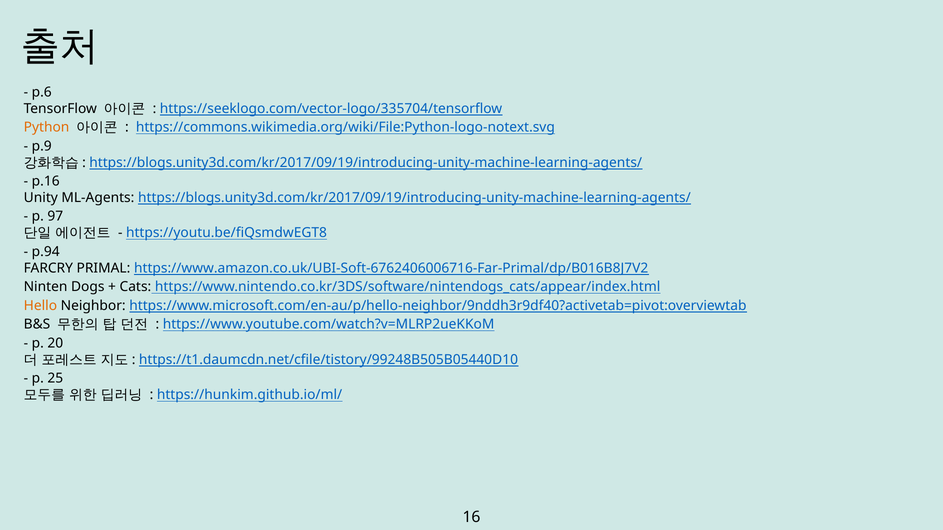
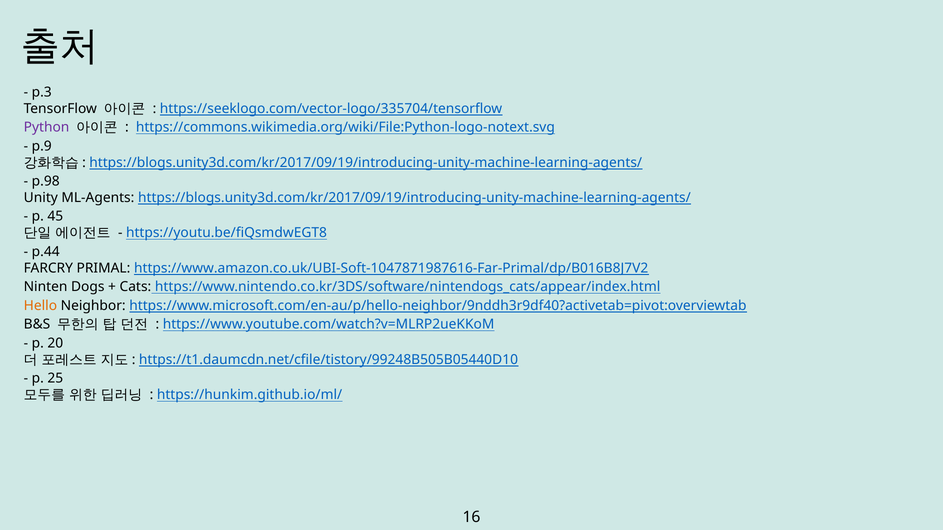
p.6: p.6 -> p.3 (42, 92)
Python colour: orange -> purple (47, 127)
p.16: p.16 -> p.98 (46, 181)
97: 97 -> 45 (55, 217)
p.94: p.94 -> p.44 (46, 252)
https://www.amazon.co.uk/UBI-Soft-6762406006716-Far-Primal/dp/B016B8J7V2: https://www.amazon.co.uk/UBI-Soft-6762406006716-Far-Primal/dp/B016B8J7V2 -> https://www.amazon.co.uk/UBI-Soft-1047871987616-Far-Primal/dp/B016B8J7V2 (391, 268)
